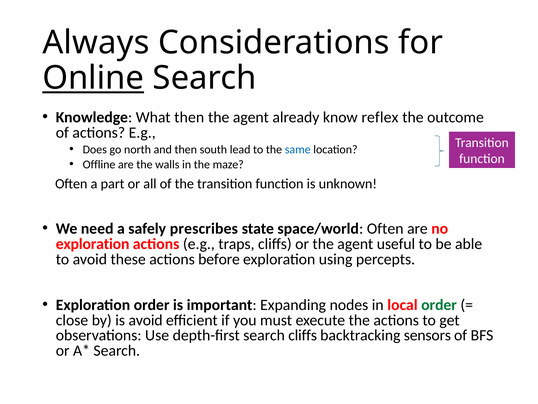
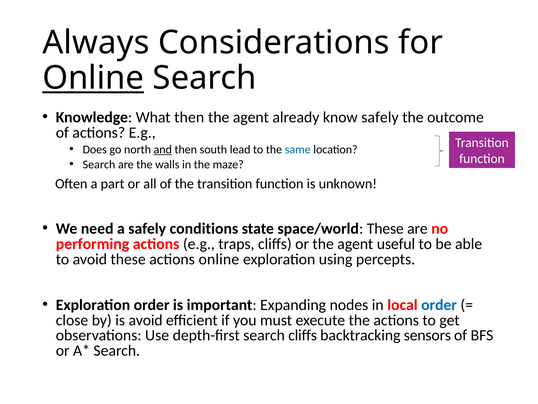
know reflex: reflex -> safely (380, 117)
and underline: none -> present (163, 149)
Offline: Offline -> Search (99, 164)
prescribes: prescribes -> conditions (204, 228)
space/world Often: Often -> These (385, 228)
exploration: exploration -> performing (93, 244)
actions before: before -> online (219, 259)
order colour: green -> blue (439, 305)
